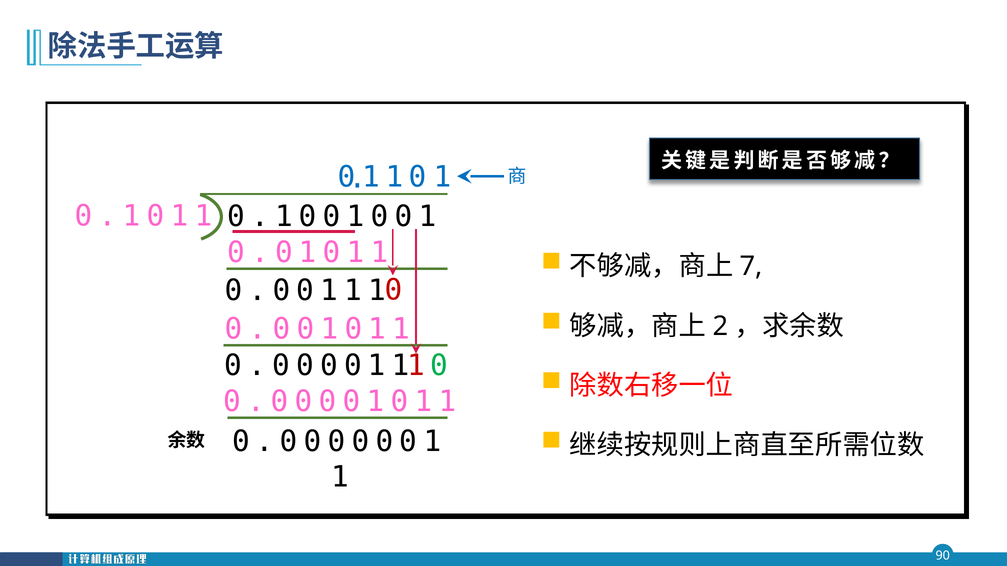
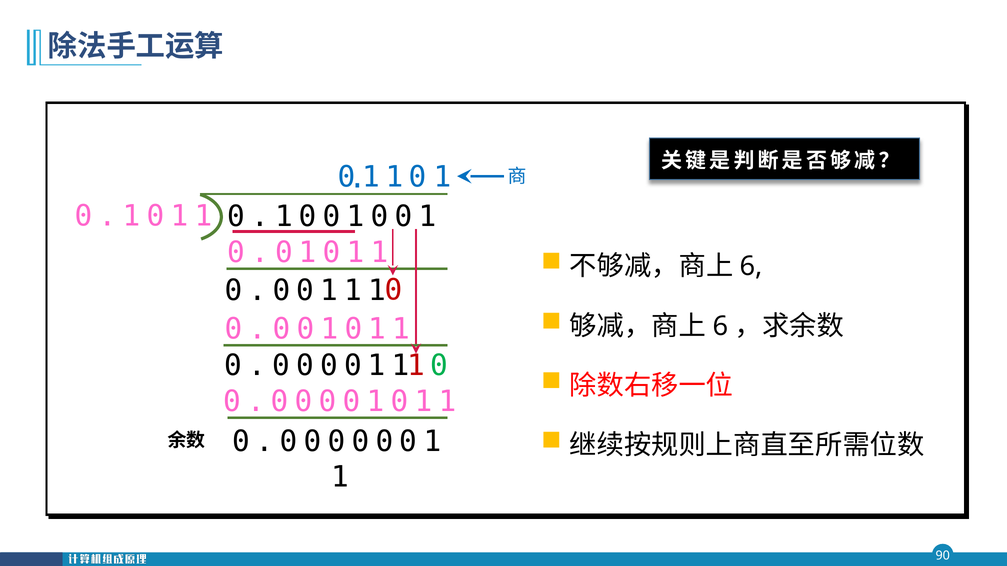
7: 7 -> 6 (751, 267)
2: 2 -> 6 (720, 326)
